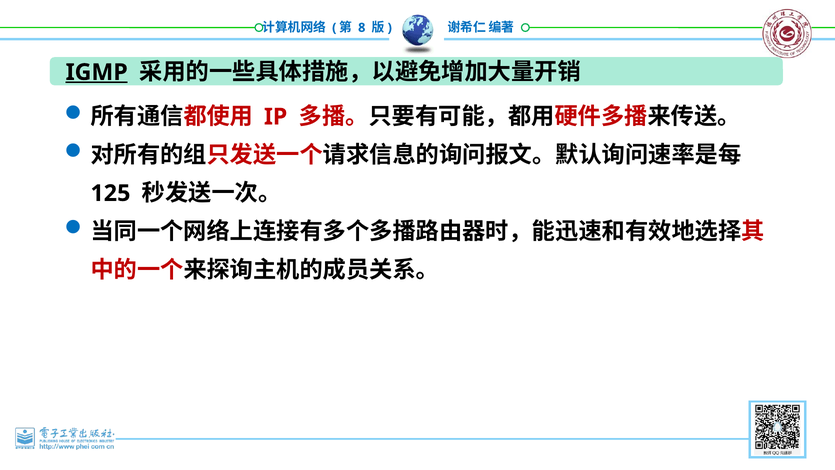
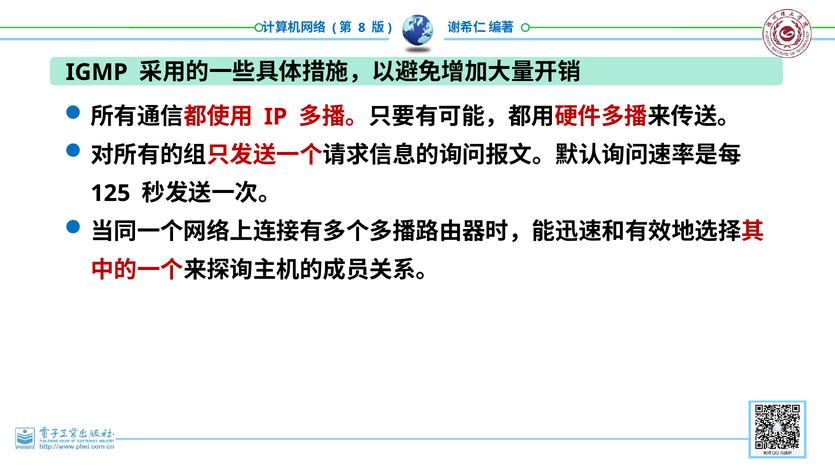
IGMP underline: present -> none (97, 72)
